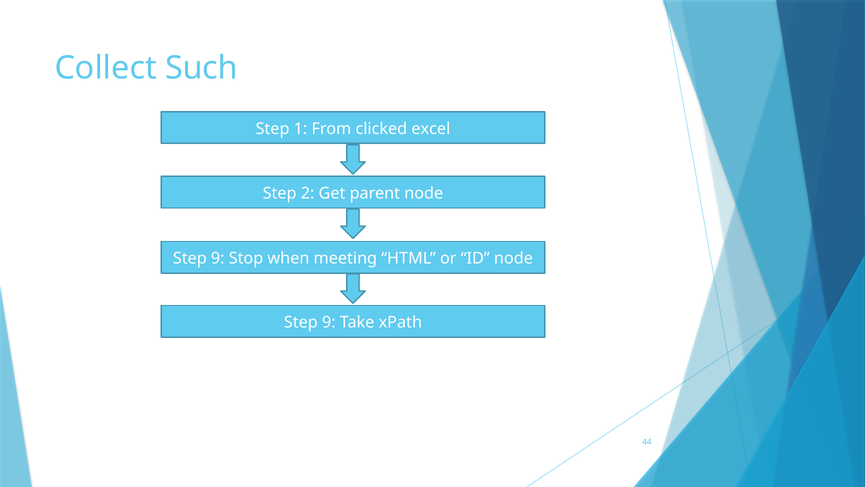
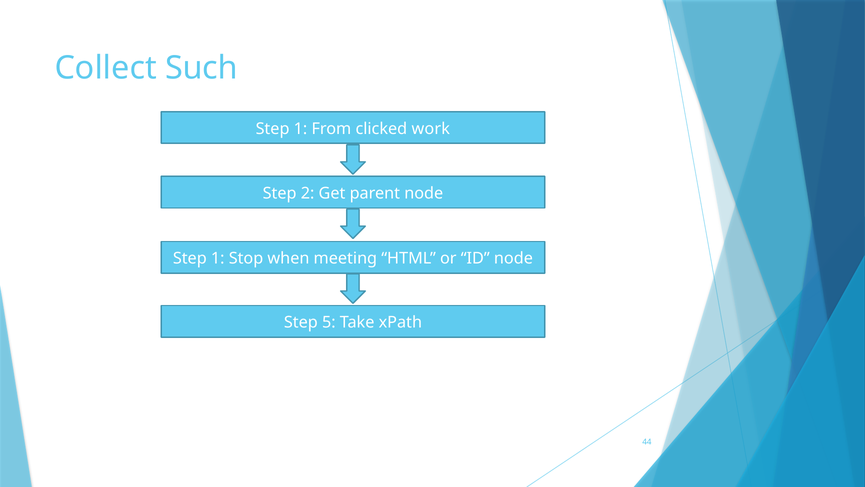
excel: excel -> work (431, 129)
9: 9 -> 1 (218, 258)
9: 9 -> 5 (329, 322)
